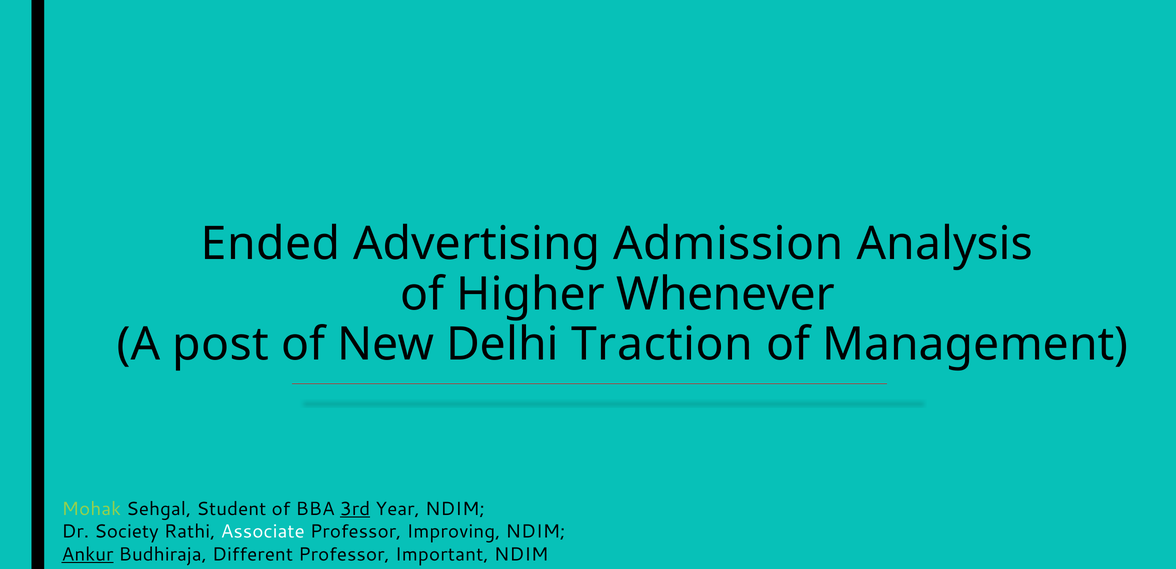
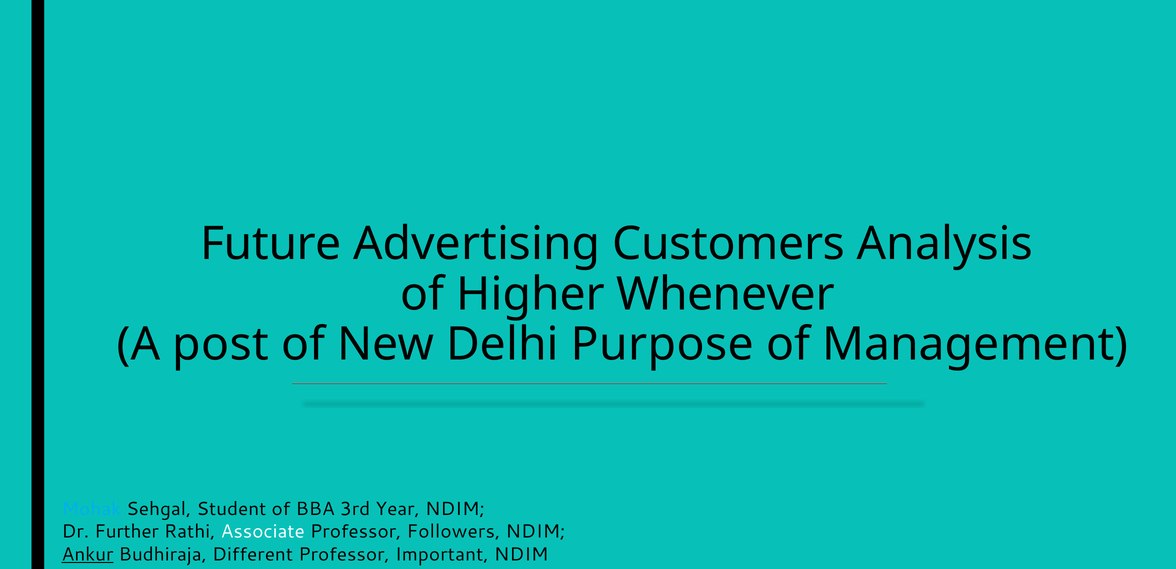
Ended: Ended -> Future (271, 244)
Admission: Admission -> Customers (729, 244)
Traction: Traction -> Purpose (662, 344)
Mohak colour: light green -> light blue (91, 509)
3rd underline: present -> none (355, 509)
Society: Society -> Further (127, 532)
Improving: Improving -> Followers (453, 532)
